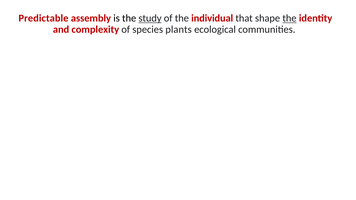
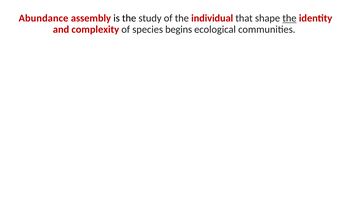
Predictable: Predictable -> Abundance (43, 18)
study underline: present -> none (150, 18)
plants: plants -> begins (179, 29)
